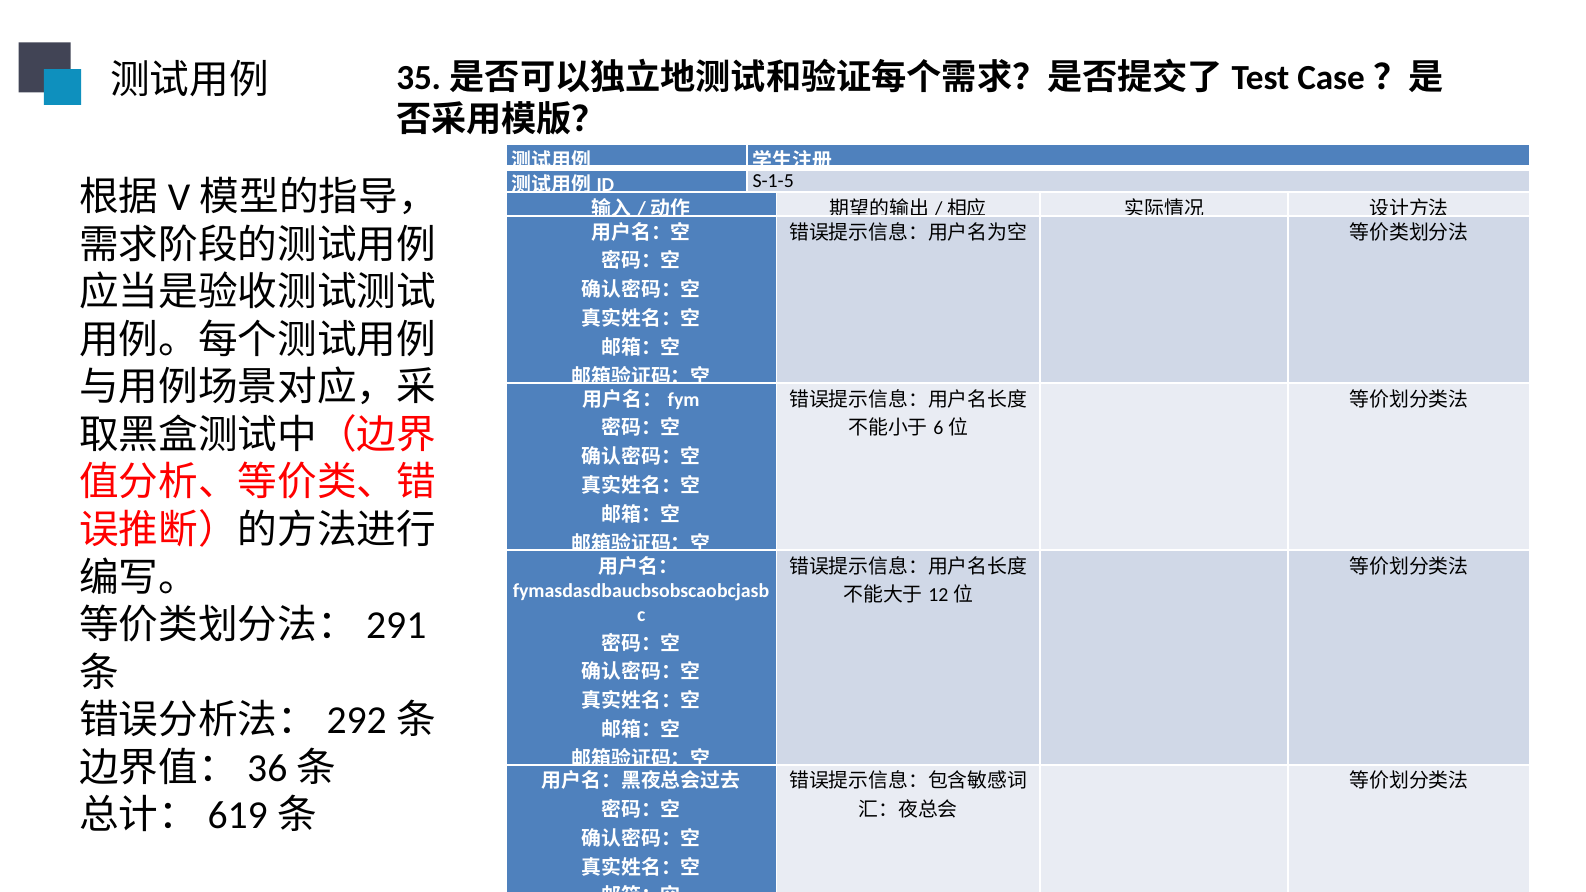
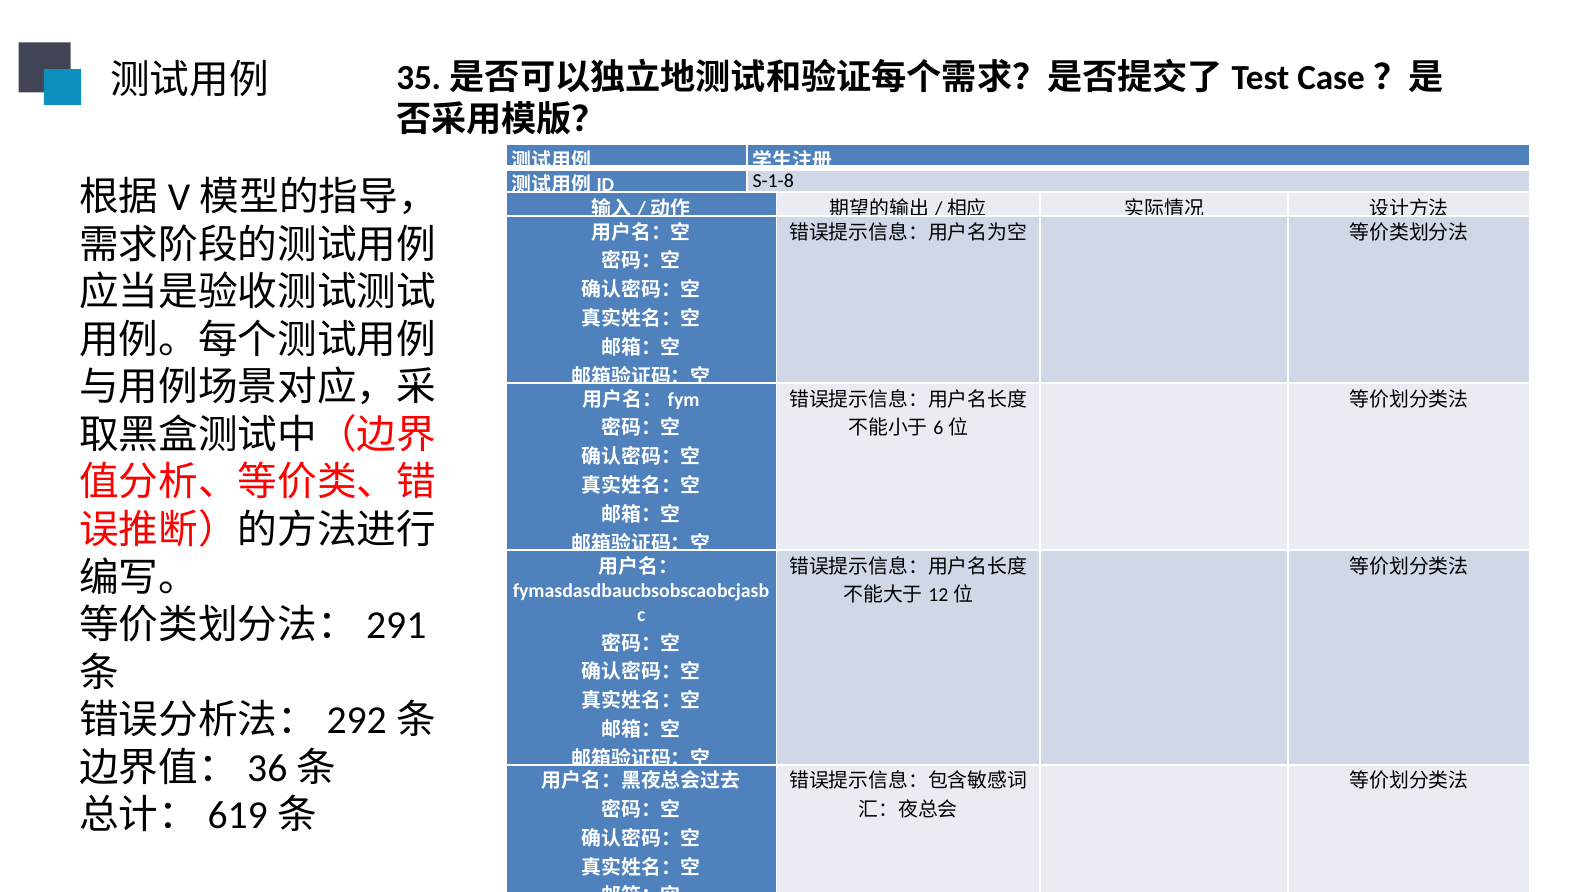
S-1-5: S-1-5 -> S-1-8 (773, 181)
